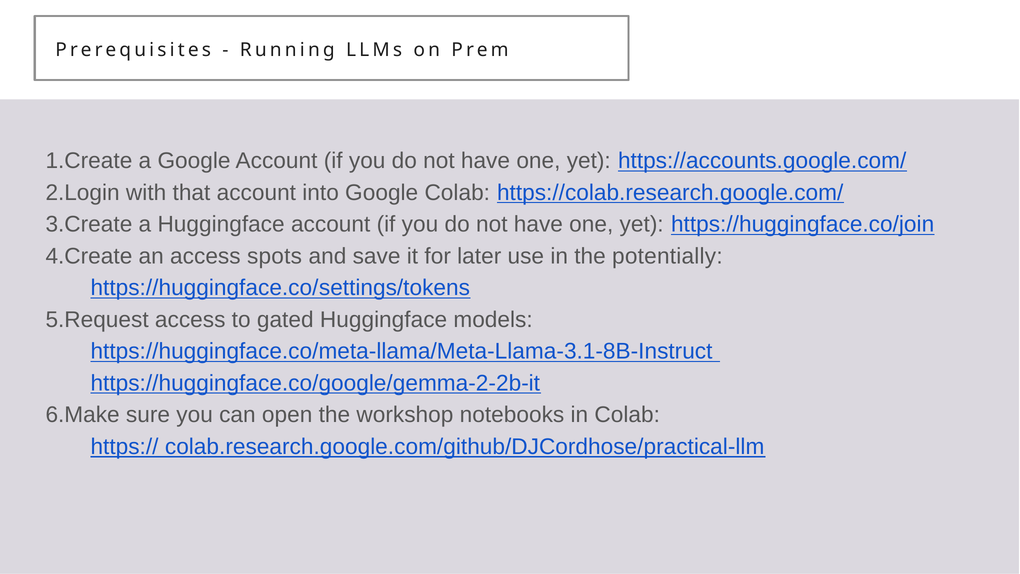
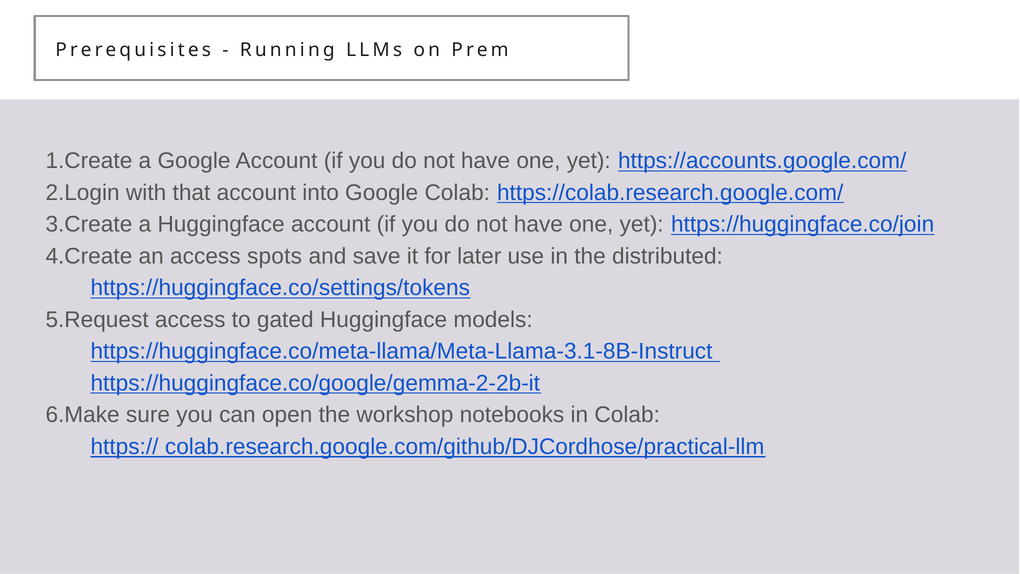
potentially: potentially -> distributed (667, 256)
